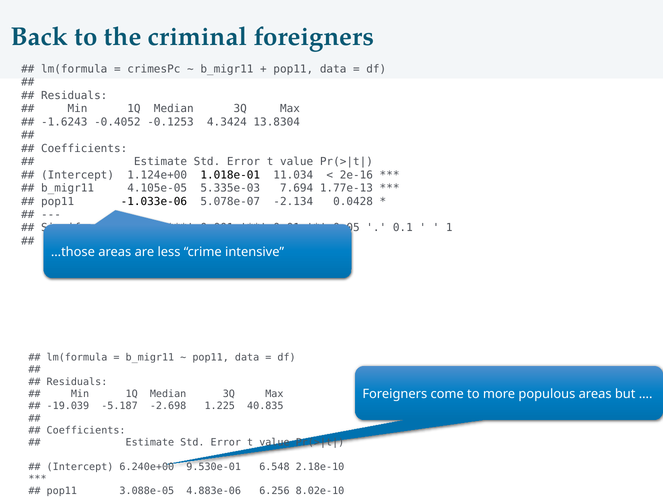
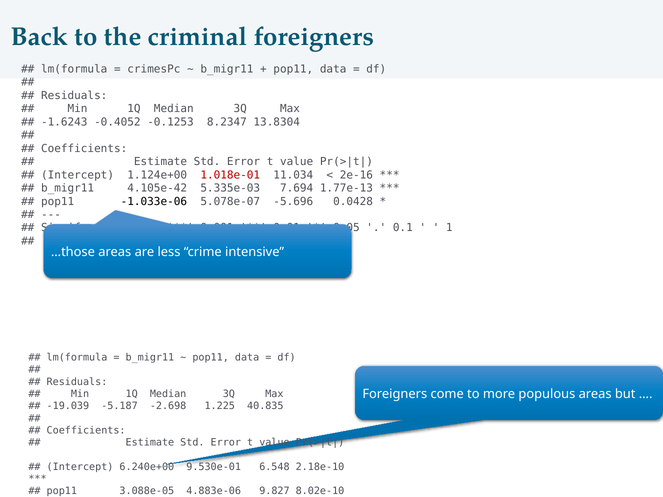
4.3424: 4.3424 -> 8.2347 (227, 122)
1.018e-01 colour: black -> red (230, 175)
4.105e-05: 4.105e-05 -> 4.105e-42 (157, 188)
-2.134: -2.134 -> -5.696 (293, 201)
6.256: 6.256 -> 9.827 (274, 491)
